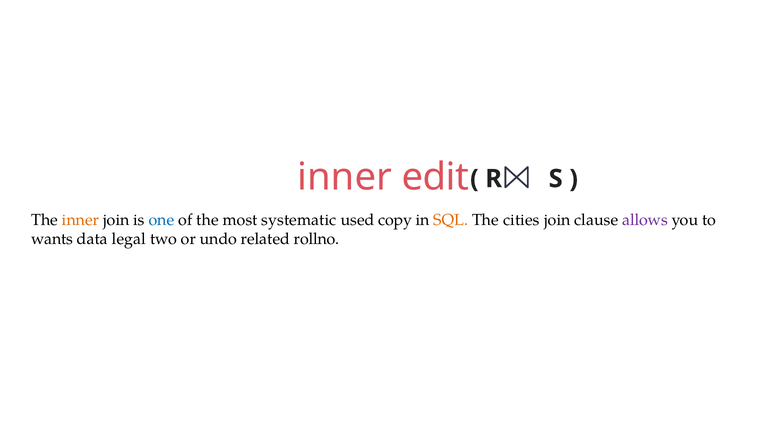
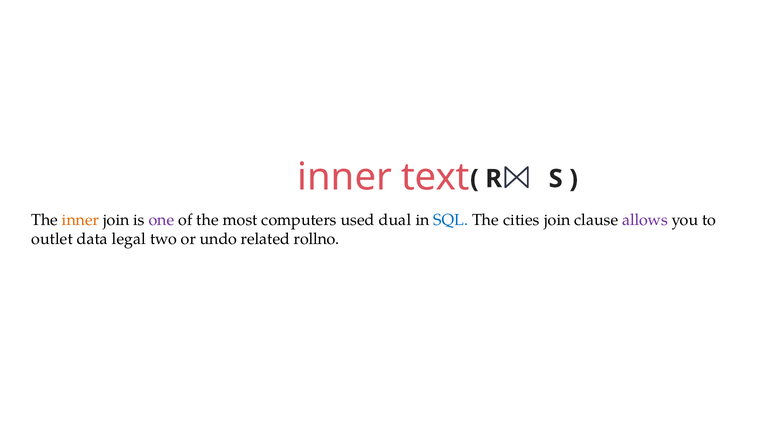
edit: edit -> text (435, 177)
one colour: blue -> purple (162, 220)
systematic: systematic -> computers (299, 220)
copy: copy -> dual (395, 220)
SQL colour: orange -> blue (451, 220)
wants: wants -> outlet (52, 239)
